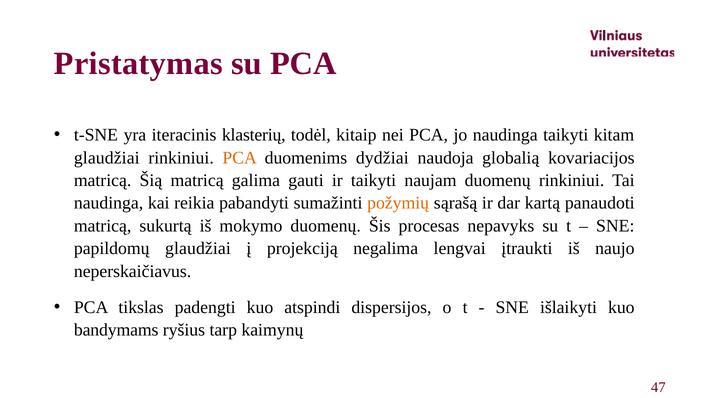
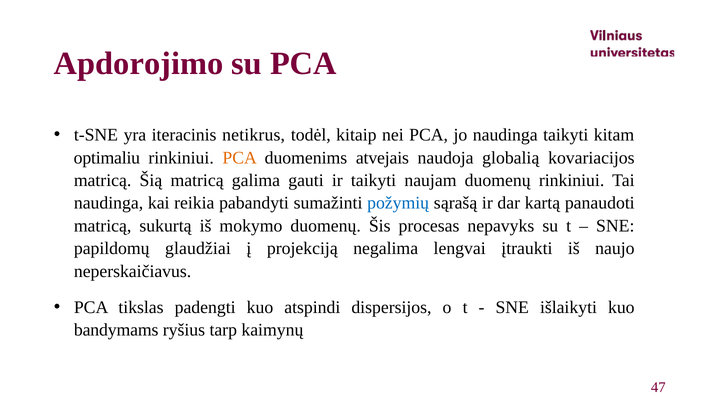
Pristatymas: Pristatymas -> Apdorojimo (139, 63)
klasterių: klasterių -> netikrus (254, 135)
glaudžiai: glaudžiai -> optimaliu (107, 158)
dydžiai: dydžiai -> atvejais (382, 158)
požymių colour: orange -> blue (398, 203)
